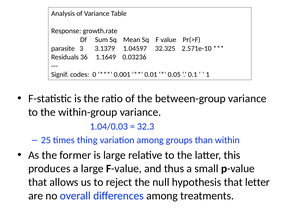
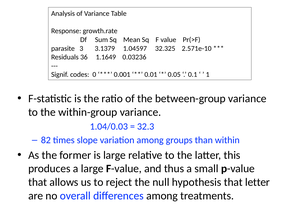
25: 25 -> 82 (46, 140)
thing: thing -> slope (87, 140)
